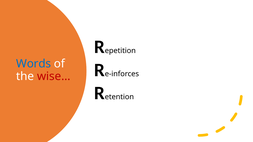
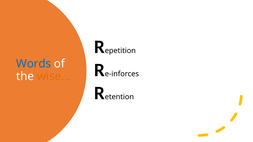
wise… colour: red -> orange (54, 76)
